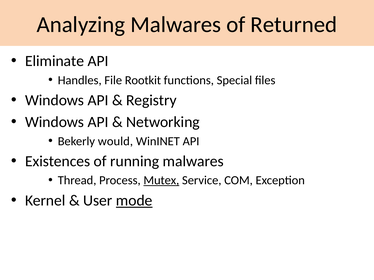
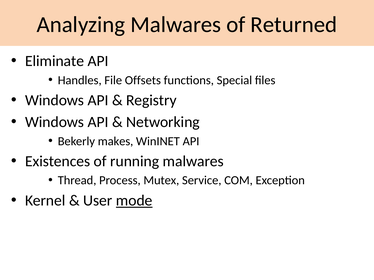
Rootkit: Rootkit -> Offsets (143, 80)
would: would -> makes (116, 141)
Mutex underline: present -> none (161, 181)
